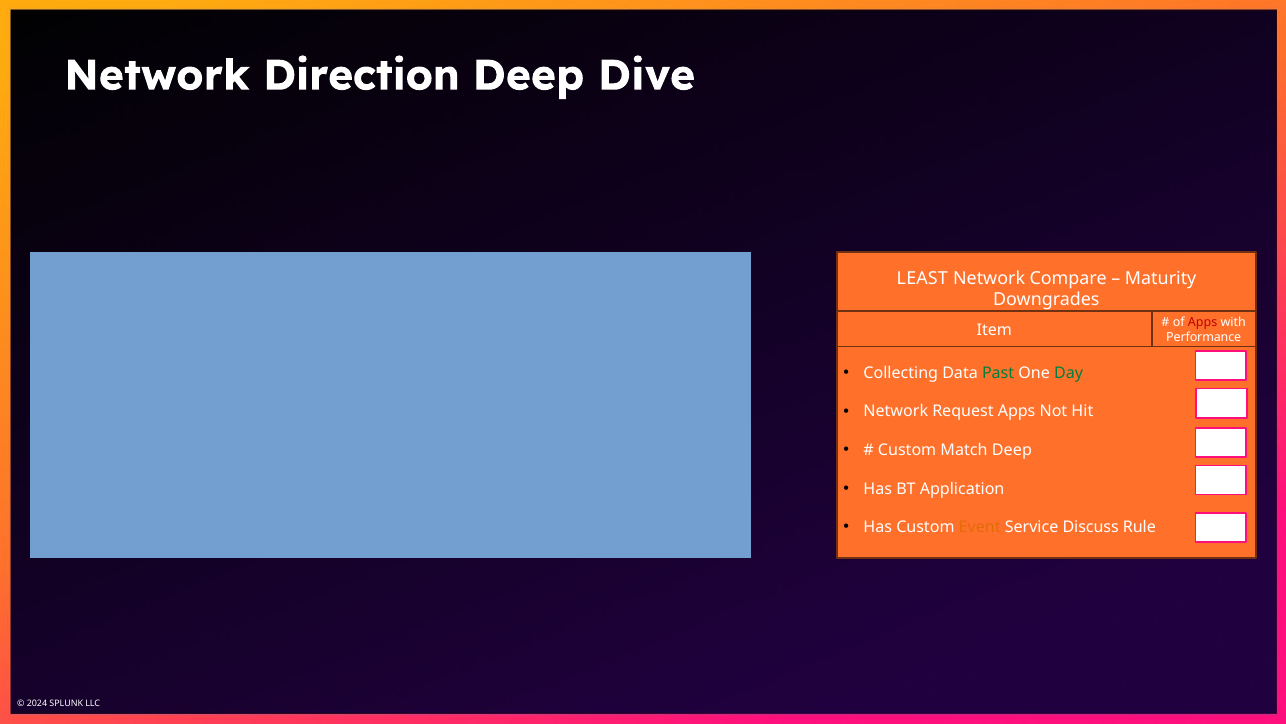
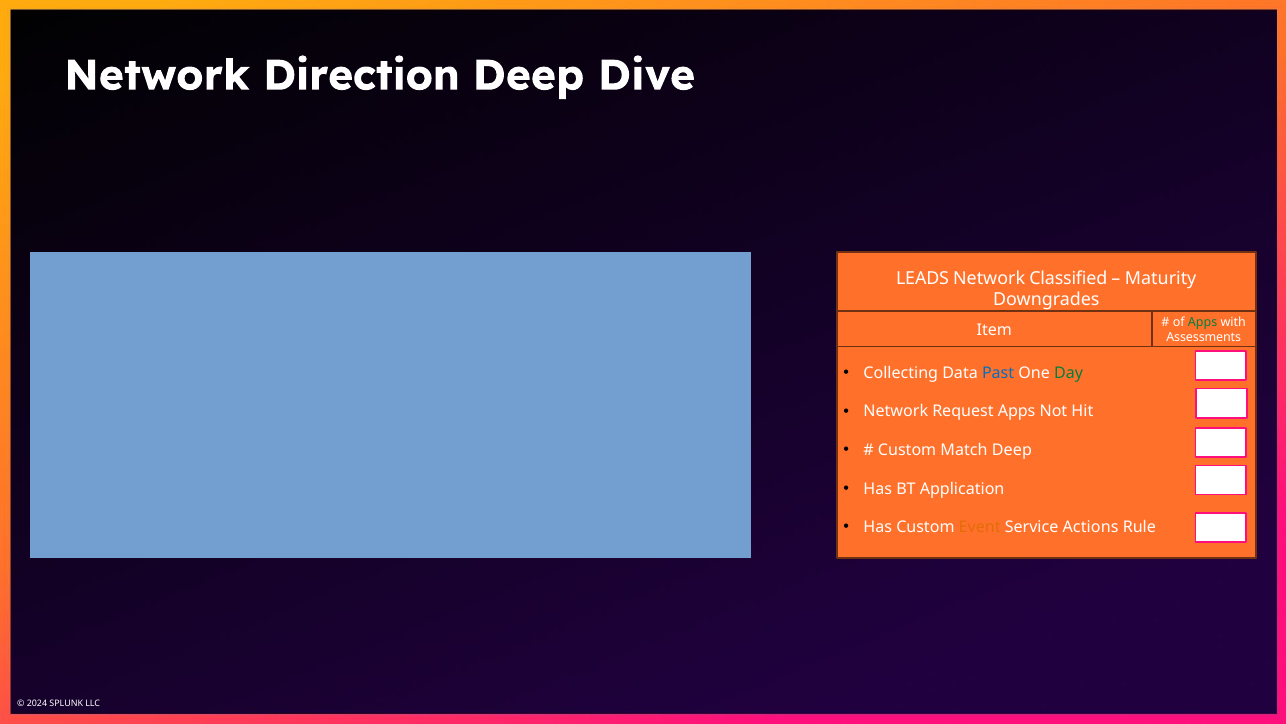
LEAST: LEAST -> LEADS (922, 278)
Compare: Compare -> Classified (1068, 278)
Apps colour: red -> green (1203, 322)
Performance: Performance -> Assessments (1204, 337)
Past colour: green -> blue (998, 373)
Discuss: Discuss -> Actions (1091, 527)
